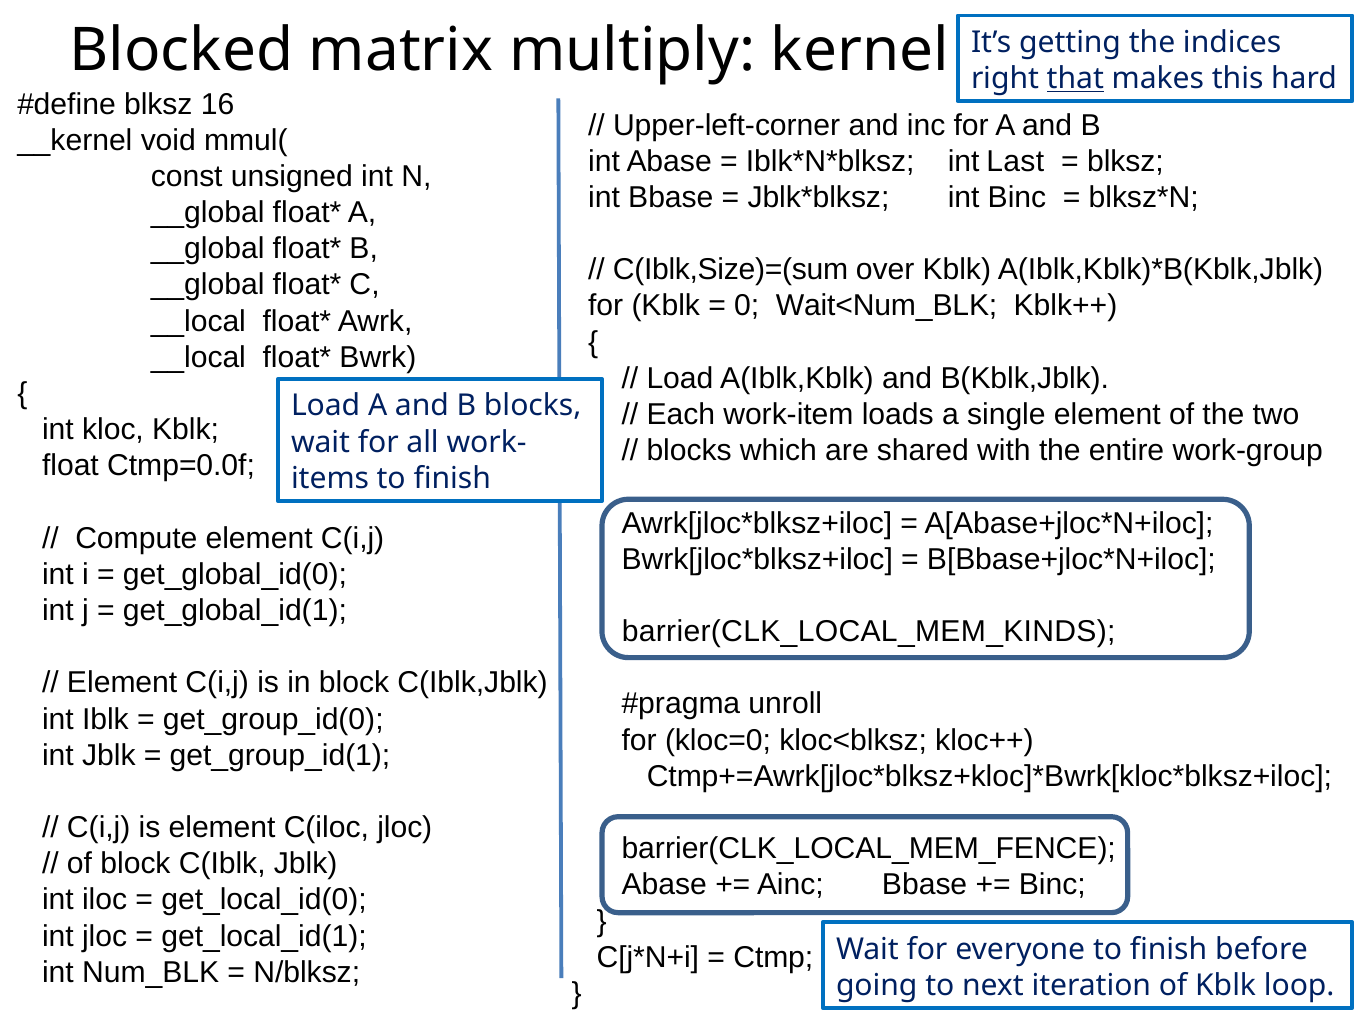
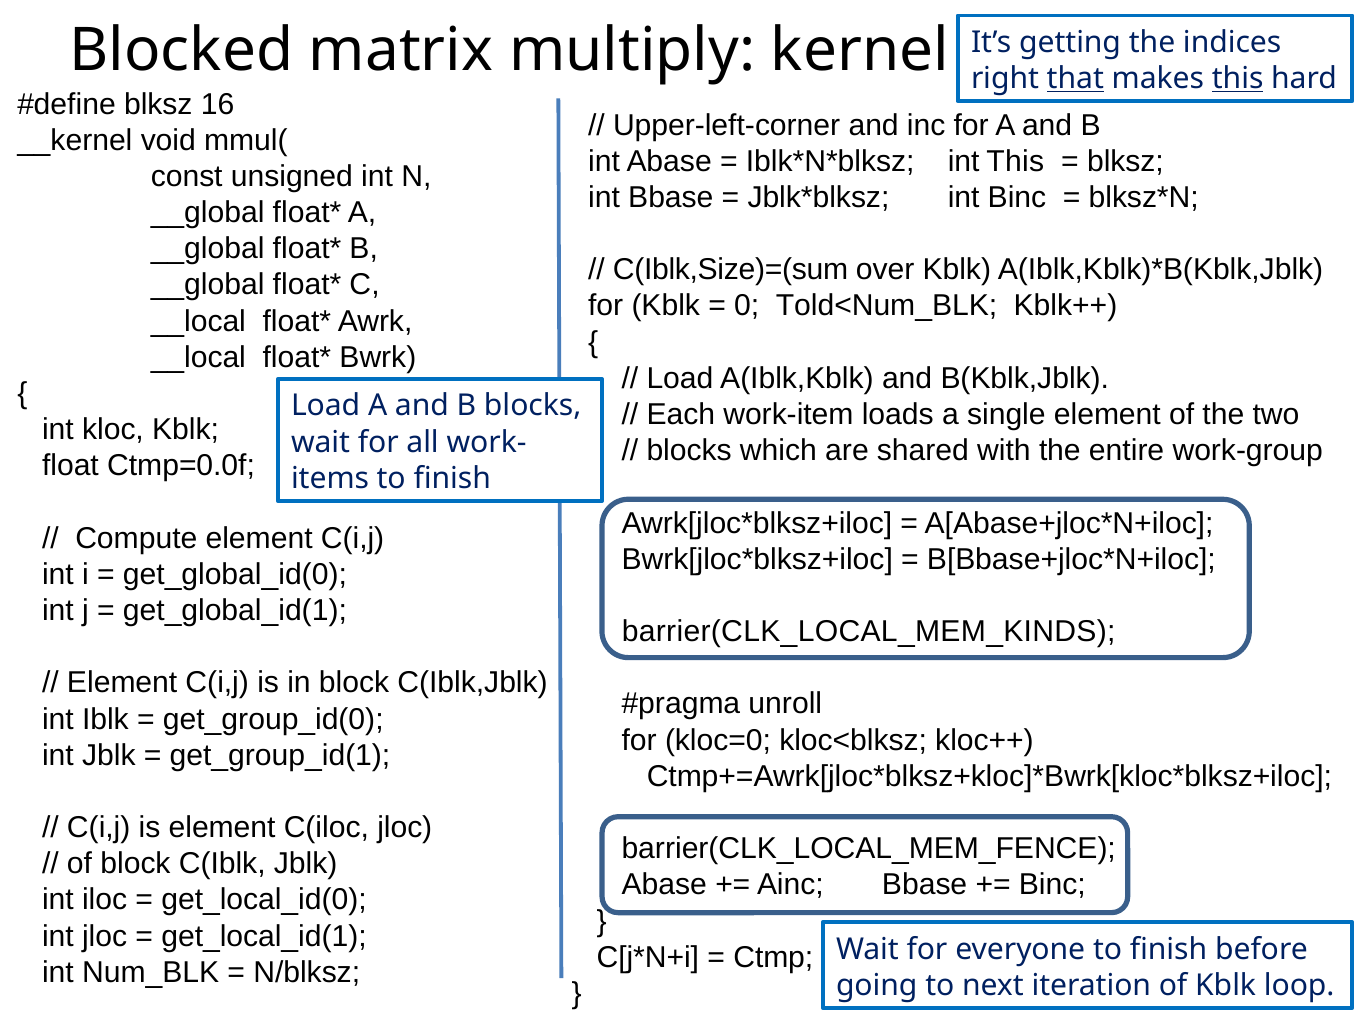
this underline: none -> present (1238, 79)
int Last: Last -> This (1015, 161)
Wait<Num_BLK: Wait<Num_BLK -> Told<Num_BLK (886, 306)
